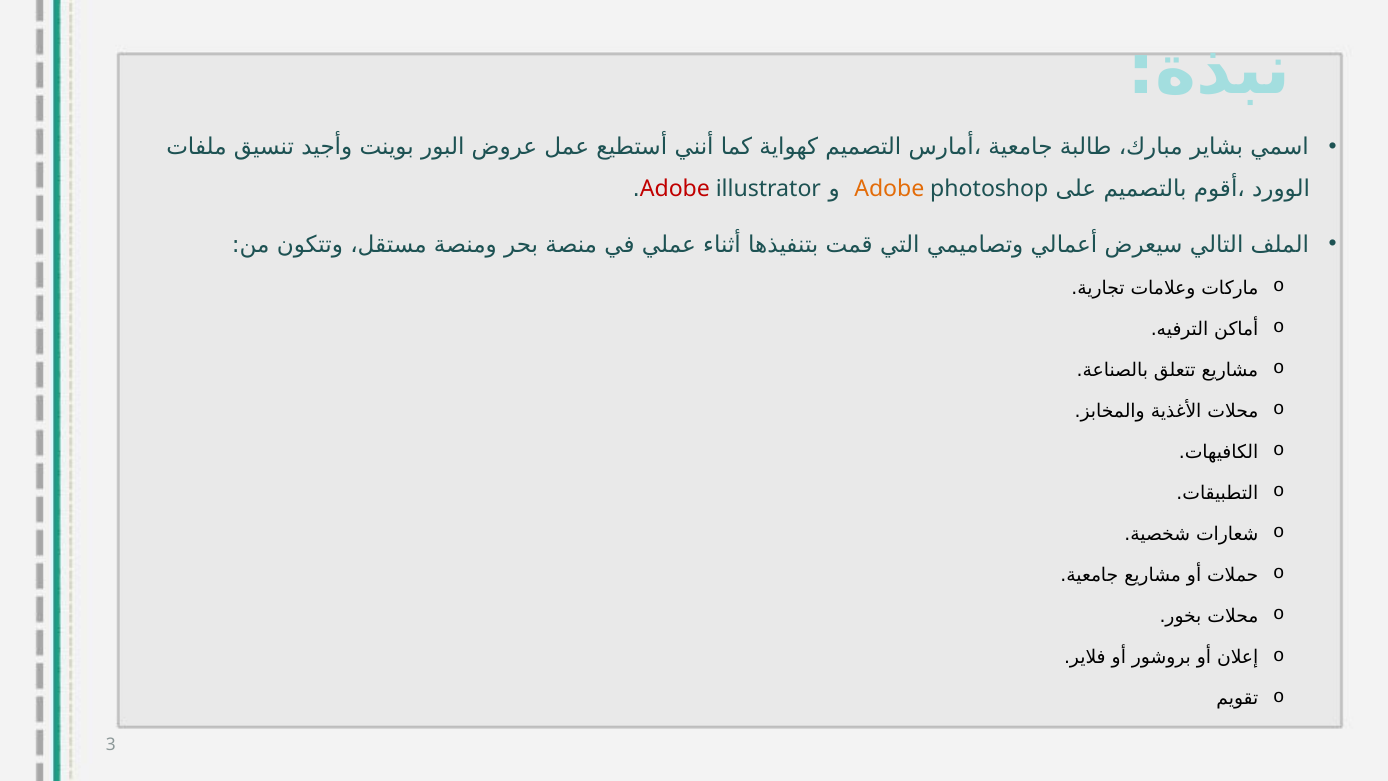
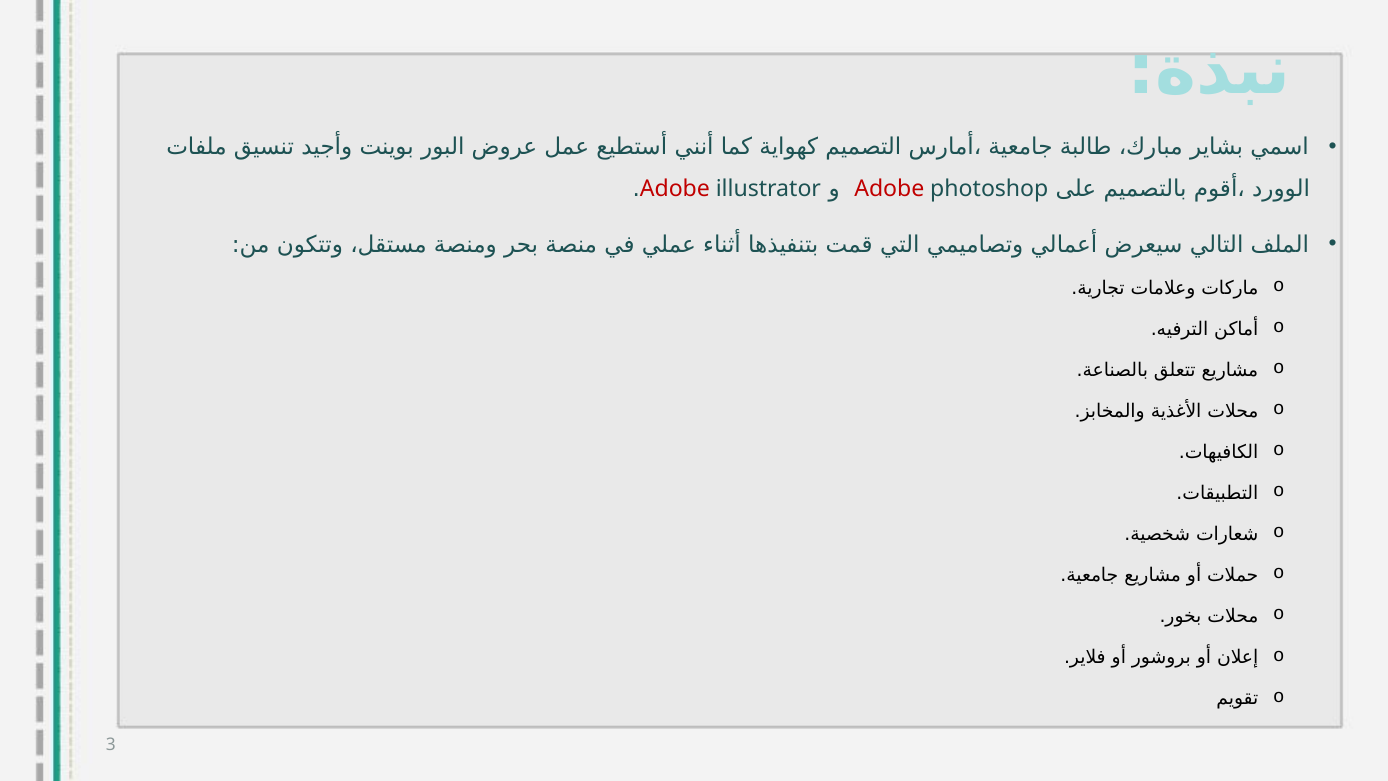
Adobe colour: orange -> red (889, 189)
